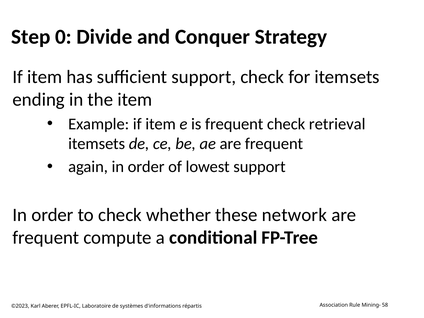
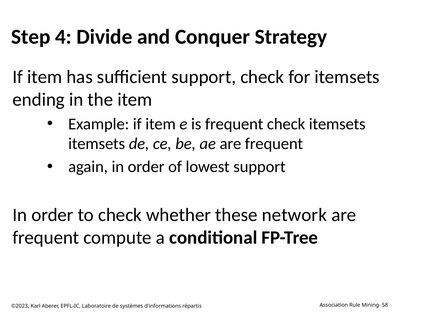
0: 0 -> 4 (63, 37)
check retrieval: retrieval -> itemsets (337, 124)
